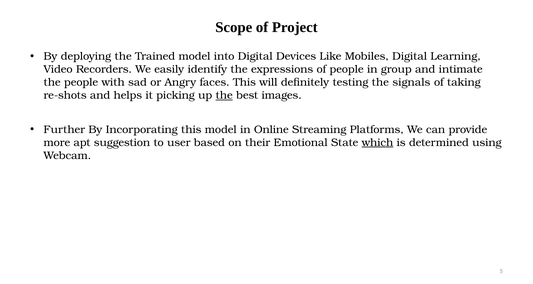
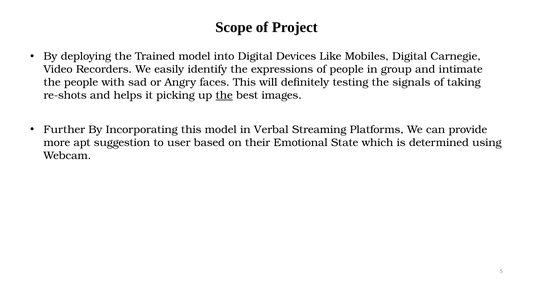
Learning: Learning -> Carnegie (456, 56)
Online: Online -> Verbal (271, 130)
which underline: present -> none (378, 143)
